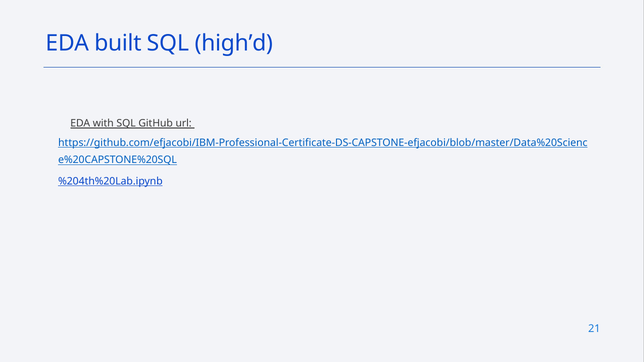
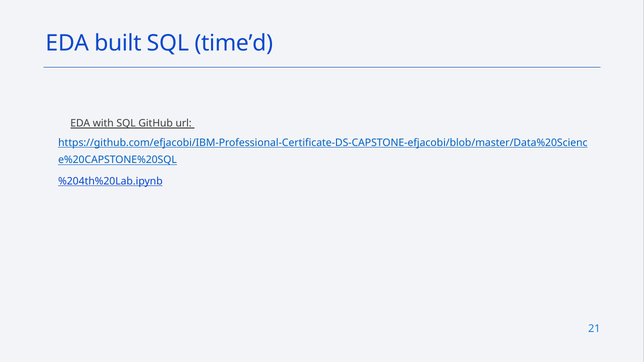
high’d: high’d -> time’d (234, 43)
